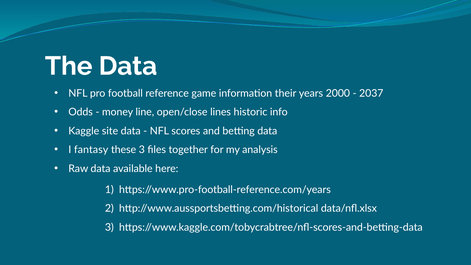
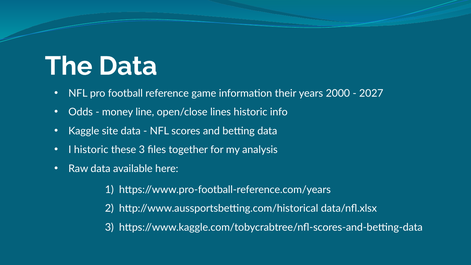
2037: 2037 -> 2027 (371, 93)
I fantasy: fantasy -> historic (91, 150)
